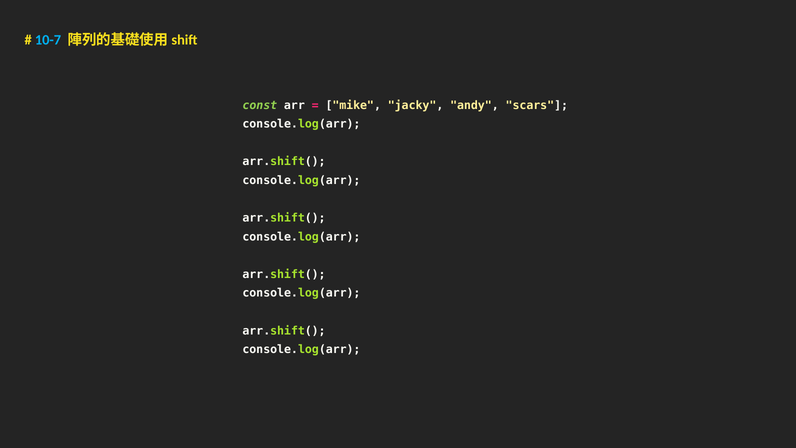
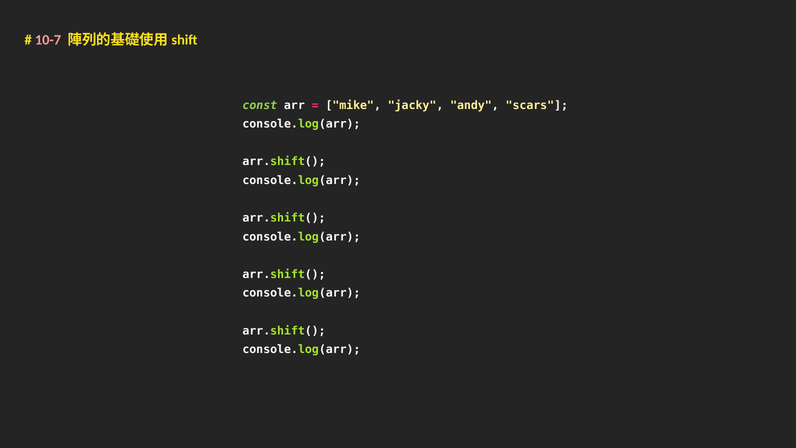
10-7 colour: light blue -> pink (48, 40)
